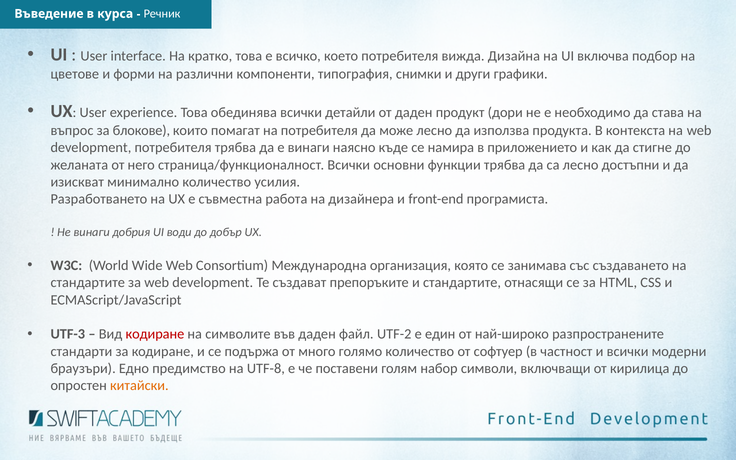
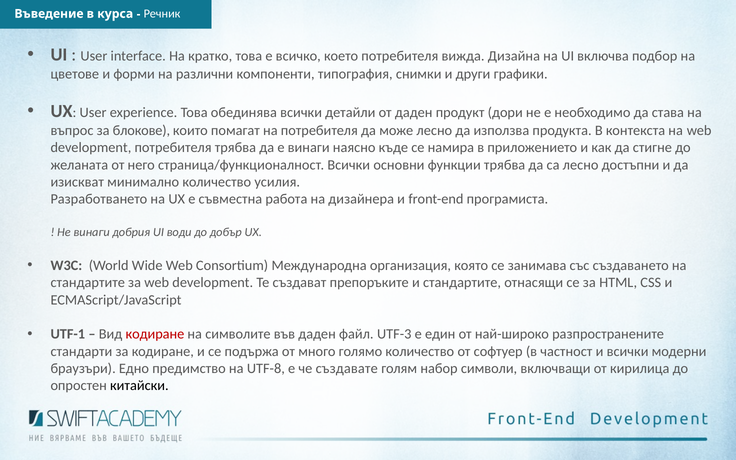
UTF-3: UTF-3 -> UTF-1 (68, 334)
UTF-2: UTF-2 -> UTF-3 (394, 334)
поставени: поставени -> създавате (347, 369)
китайски colour: orange -> black (139, 386)
